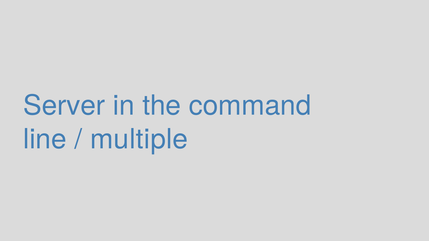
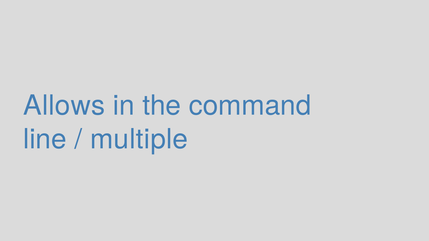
Server: Server -> Allows (64, 106)
